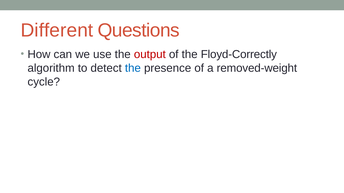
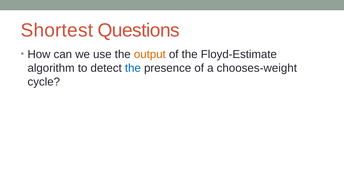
Different: Different -> Shortest (57, 30)
output colour: red -> orange (150, 55)
Floyd-Correctly: Floyd-Correctly -> Floyd-Estimate (239, 55)
removed-weight: removed-weight -> chooses-weight (257, 68)
